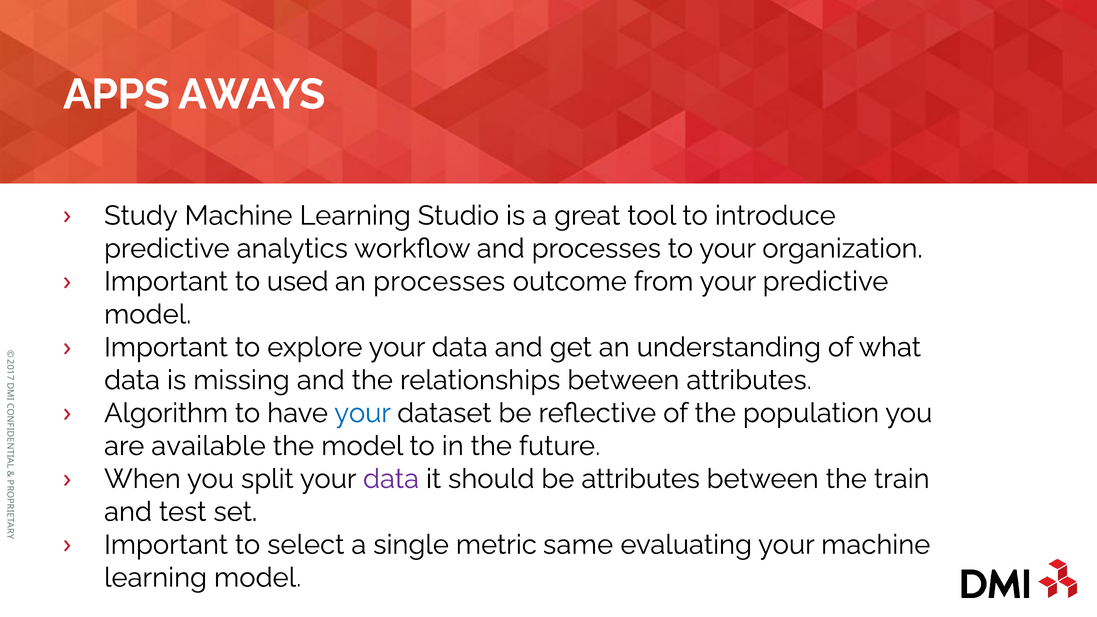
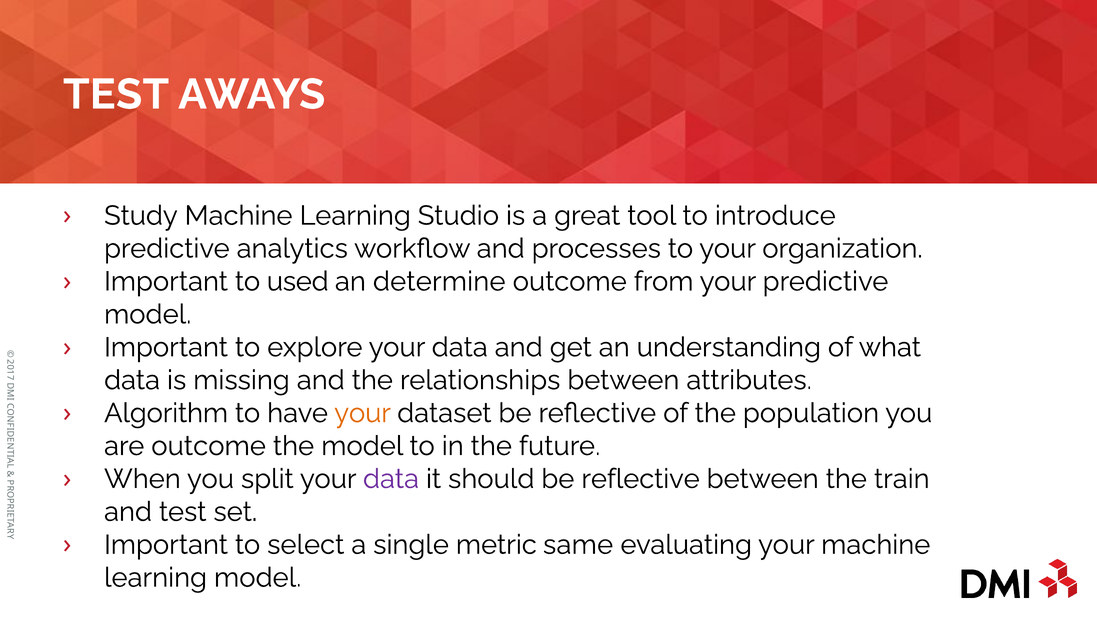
APPS: APPS -> TEST (116, 95)
an processes: processes -> determine (439, 281)
your colour: blue -> orange (363, 413)
are available: available -> outcome (209, 446)
should be attributes: attributes -> reflective (641, 479)
